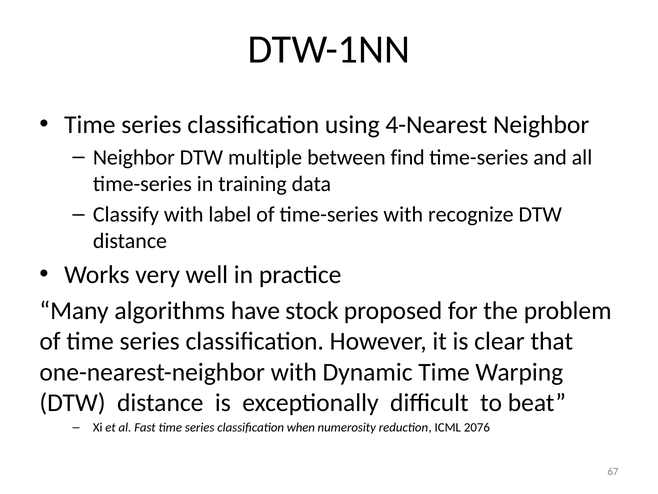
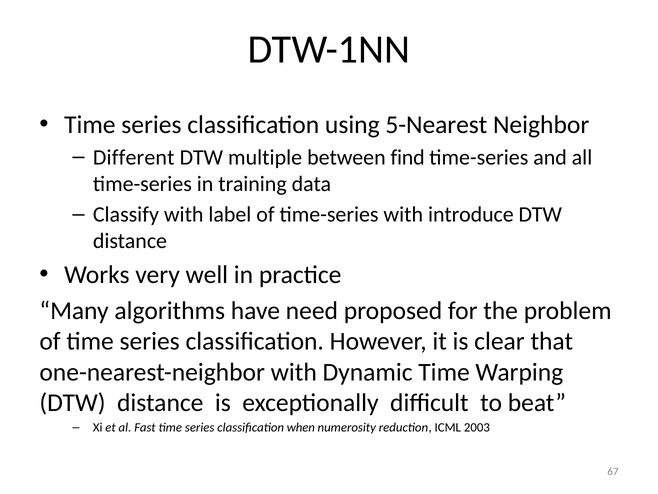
4-Nearest: 4-Nearest -> 5-Nearest (436, 125)
Neighbor: Neighbor -> Different (134, 157)
recognize: recognize -> introduce (471, 214)
stock: stock -> need (312, 310)
2076: 2076 -> 2003 (477, 427)
